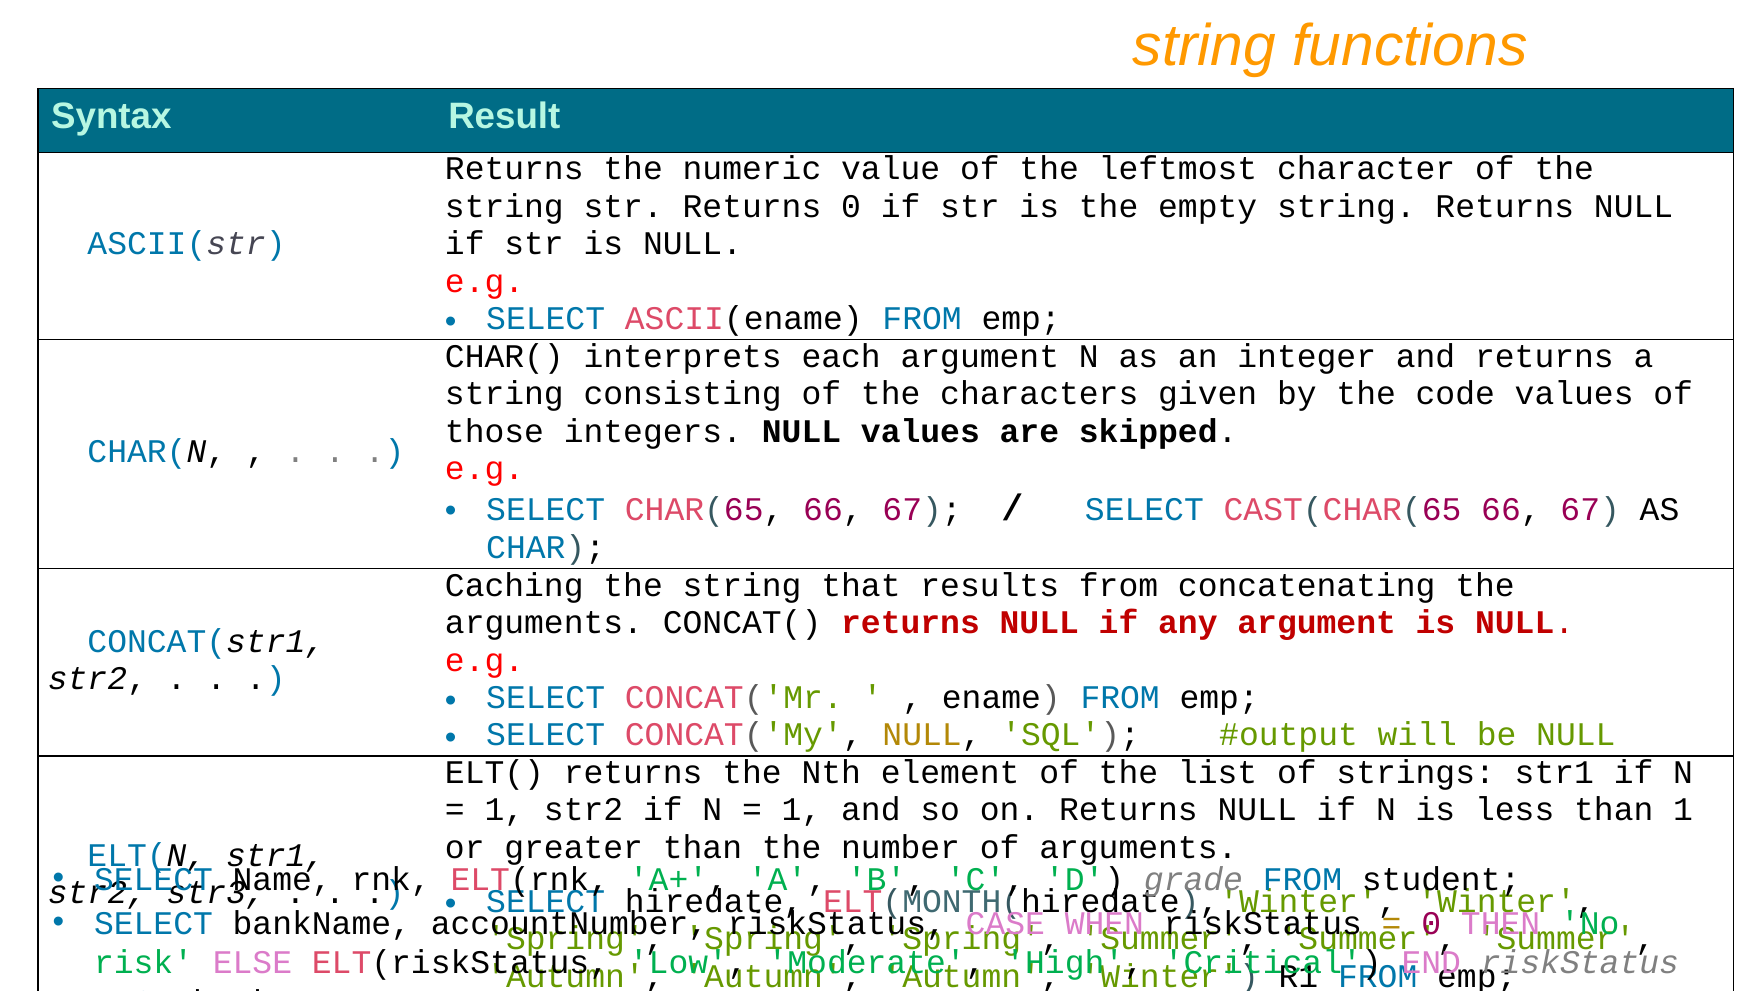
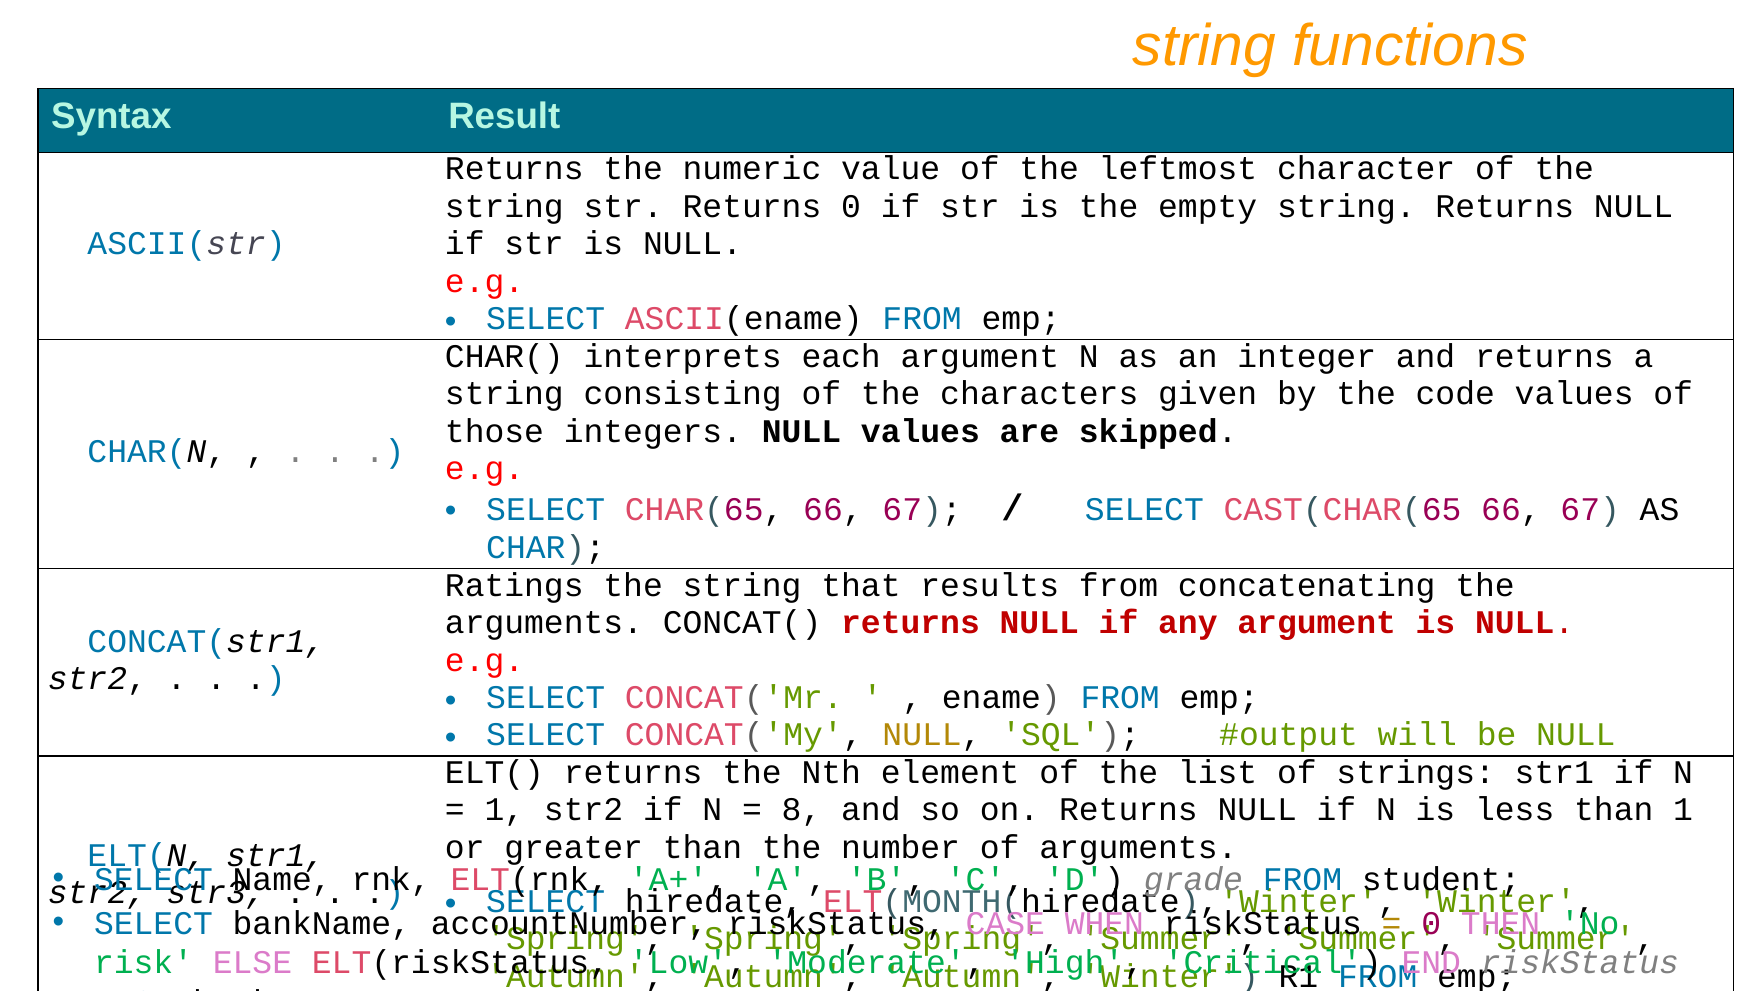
Caching: Caching -> Ratings (514, 585)
1: 1 -> 8 (802, 810)
